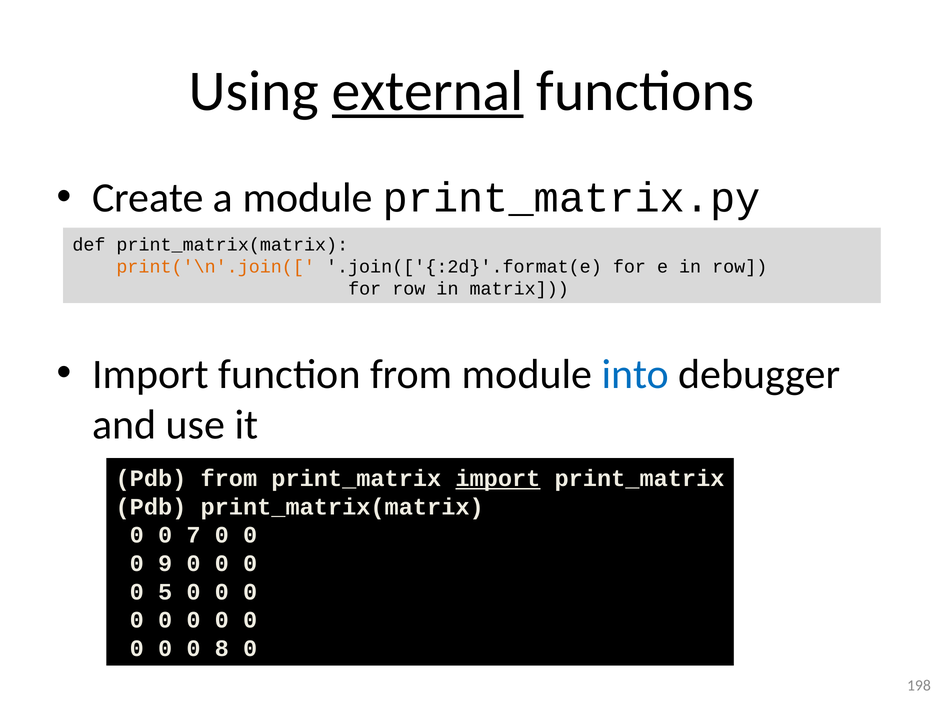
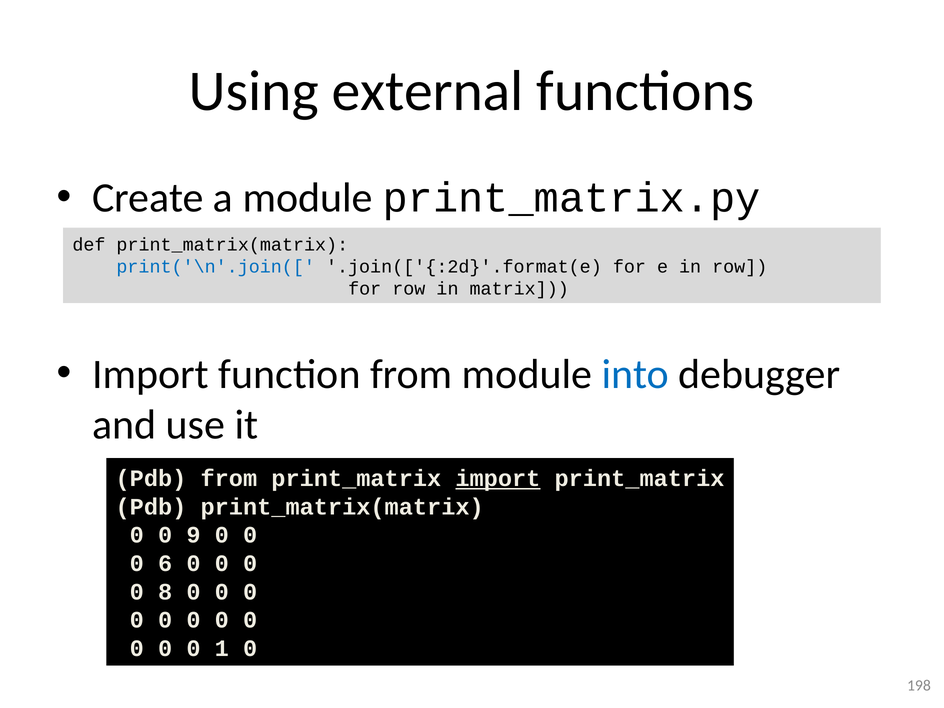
external underline: present -> none (428, 91)
print('\n'.join([ colour: orange -> blue (216, 267)
7: 7 -> 9 (193, 535)
9: 9 -> 6 (165, 563)
5: 5 -> 8 (165, 592)
8: 8 -> 1 (222, 648)
